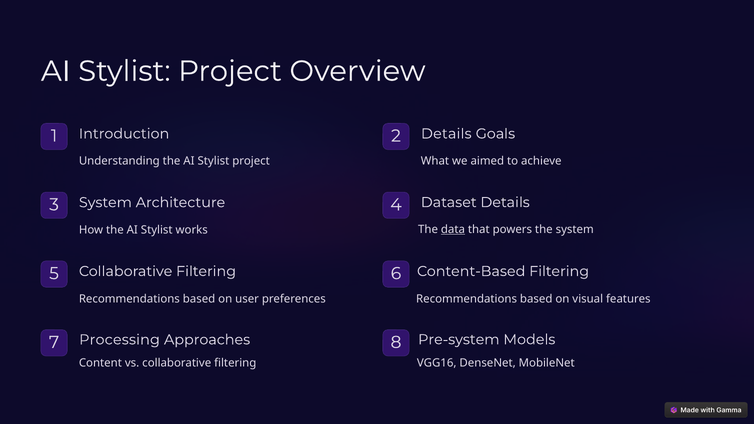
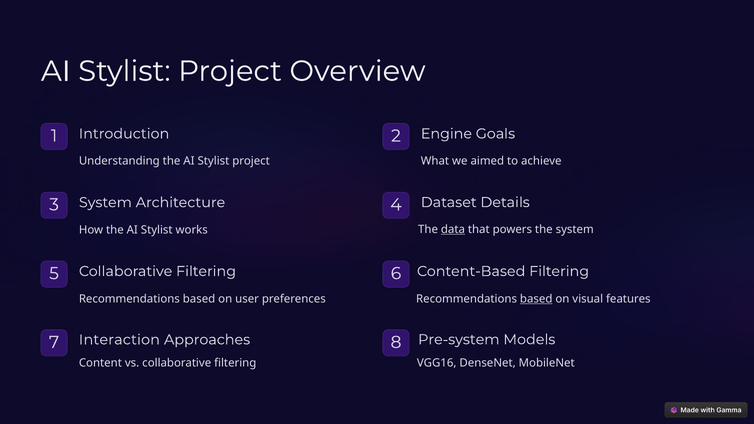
2 Details: Details -> Engine (446, 134)
based underline: none -> present (536, 299)
Processing: Processing -> Interaction (119, 340)
